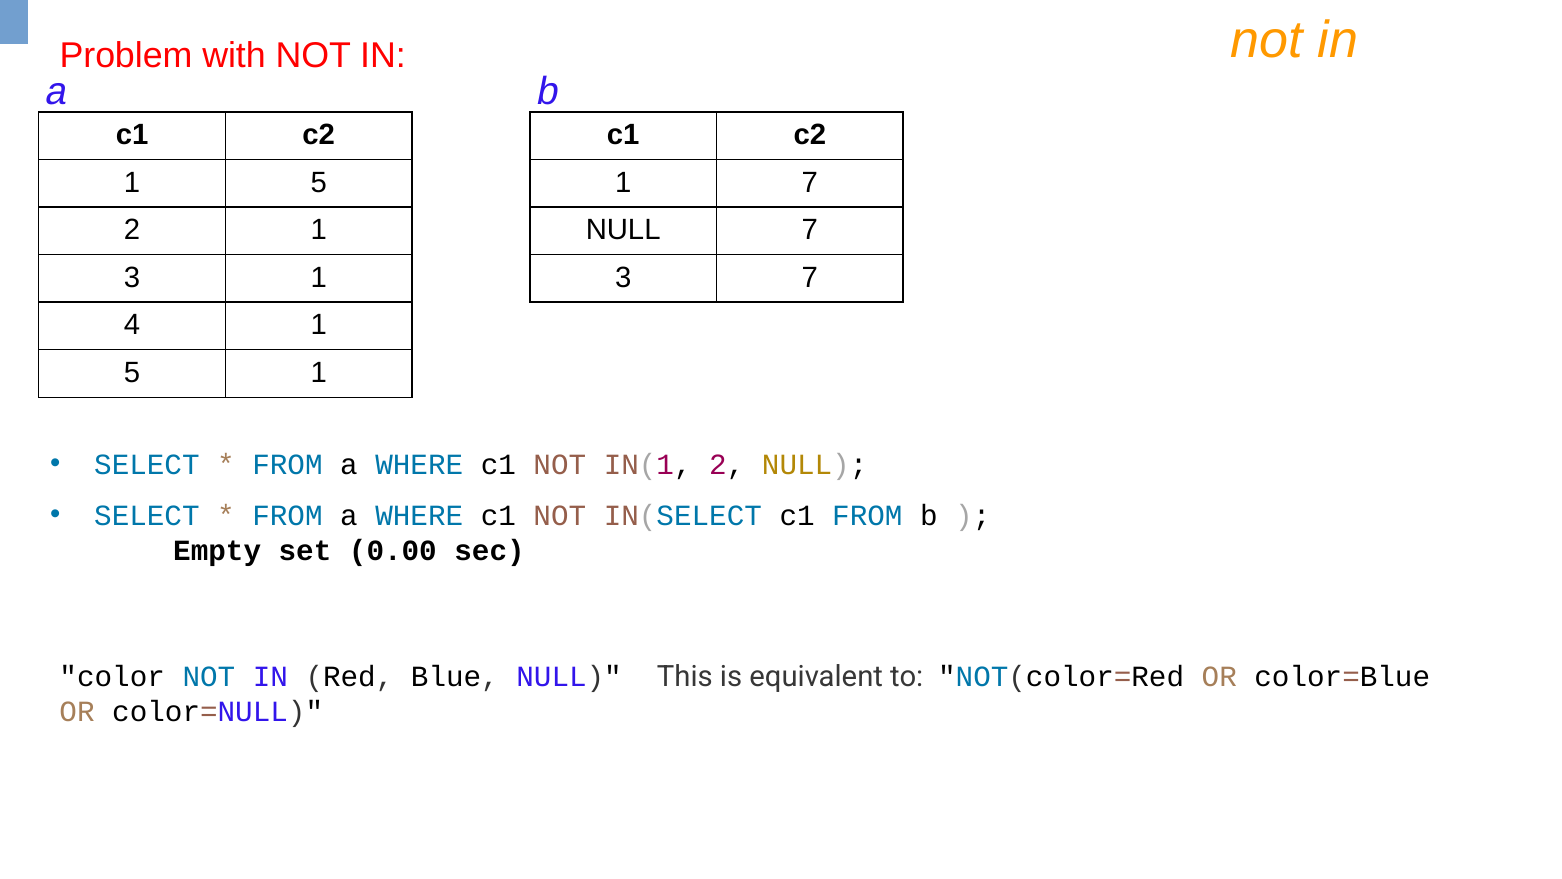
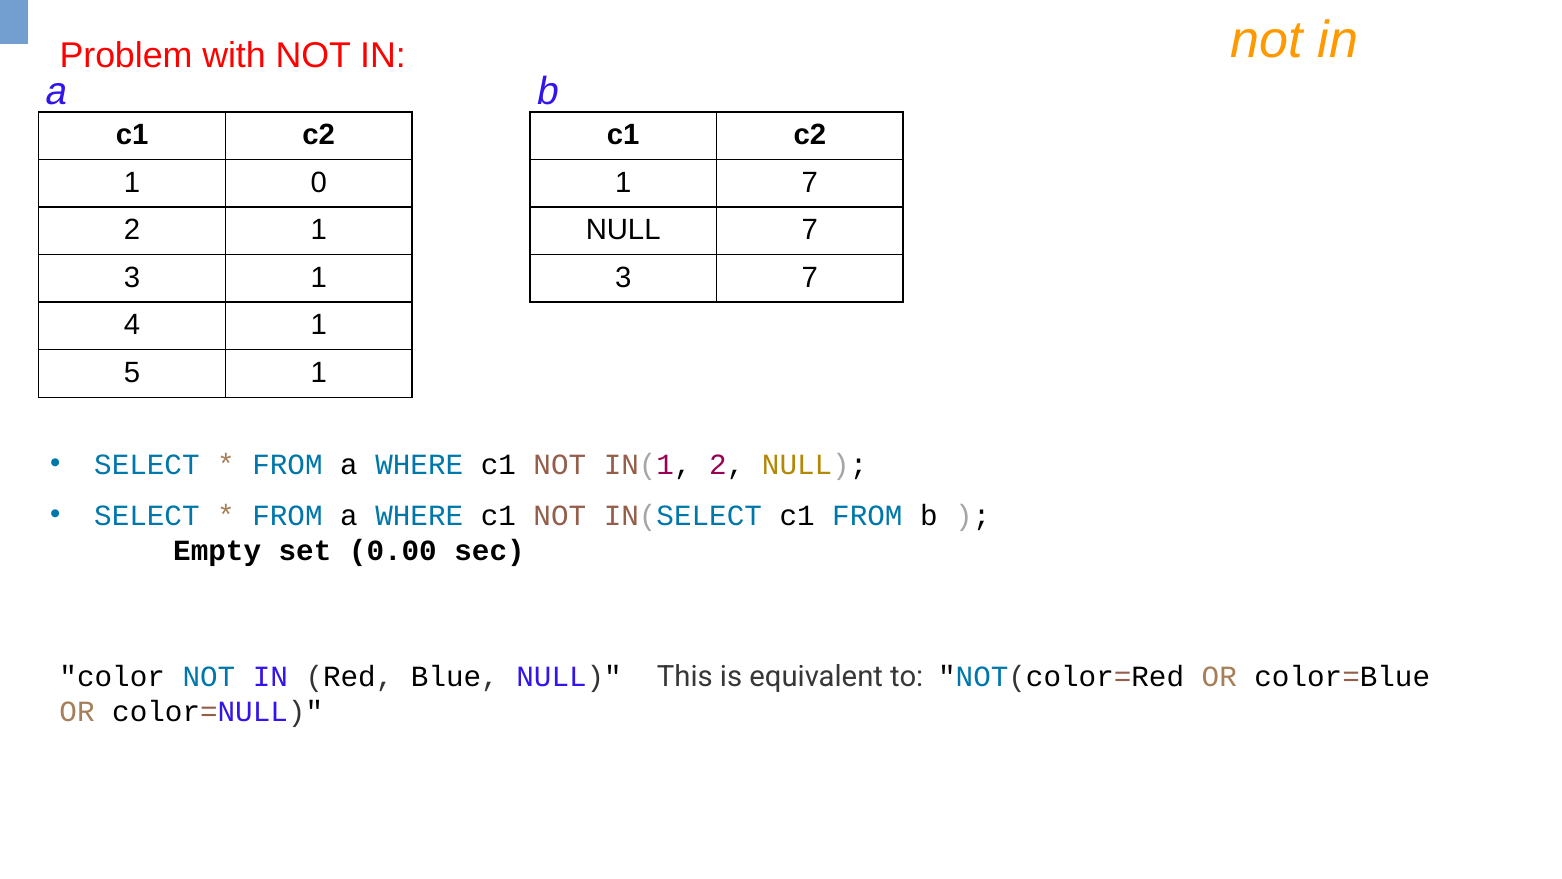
5: 5 -> 0 (319, 182)
